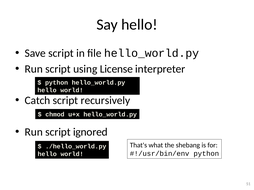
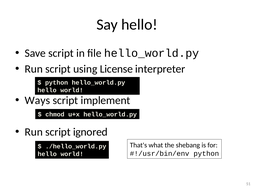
Catch: Catch -> Ways (37, 101)
recursively: recursively -> implement (105, 101)
